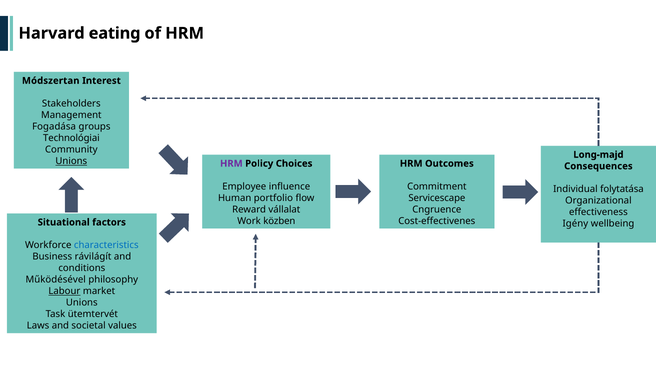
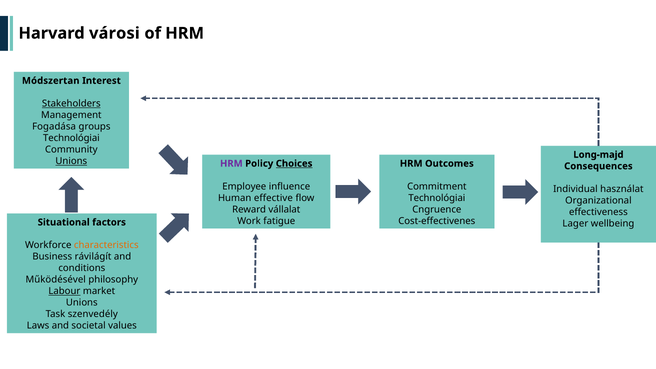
eating: eating -> városi (114, 33)
Stakeholders underline: none -> present (71, 104)
Choices underline: none -> present (294, 164)
folytatása: folytatása -> használat (622, 189)
portfolio: portfolio -> effective (273, 198)
Servicescape: Servicescape -> Technológiai (437, 198)
közben: közben -> fatigue (279, 221)
Igény: Igény -> Lager (575, 224)
characteristics colour: blue -> orange (106, 245)
ütemtervét: ütemtervét -> szenvedély (93, 314)
